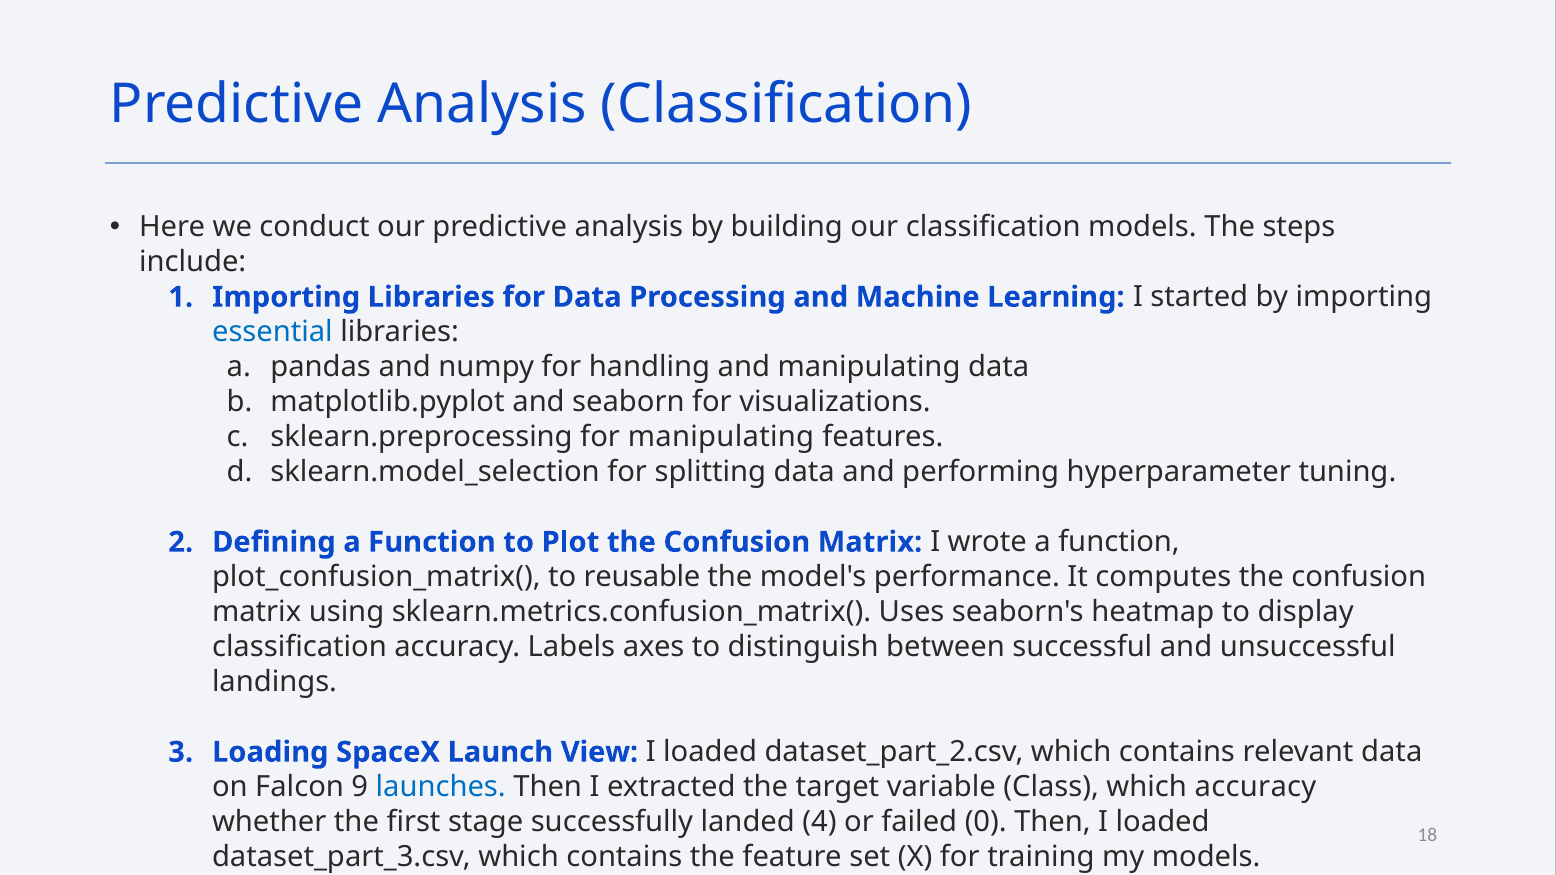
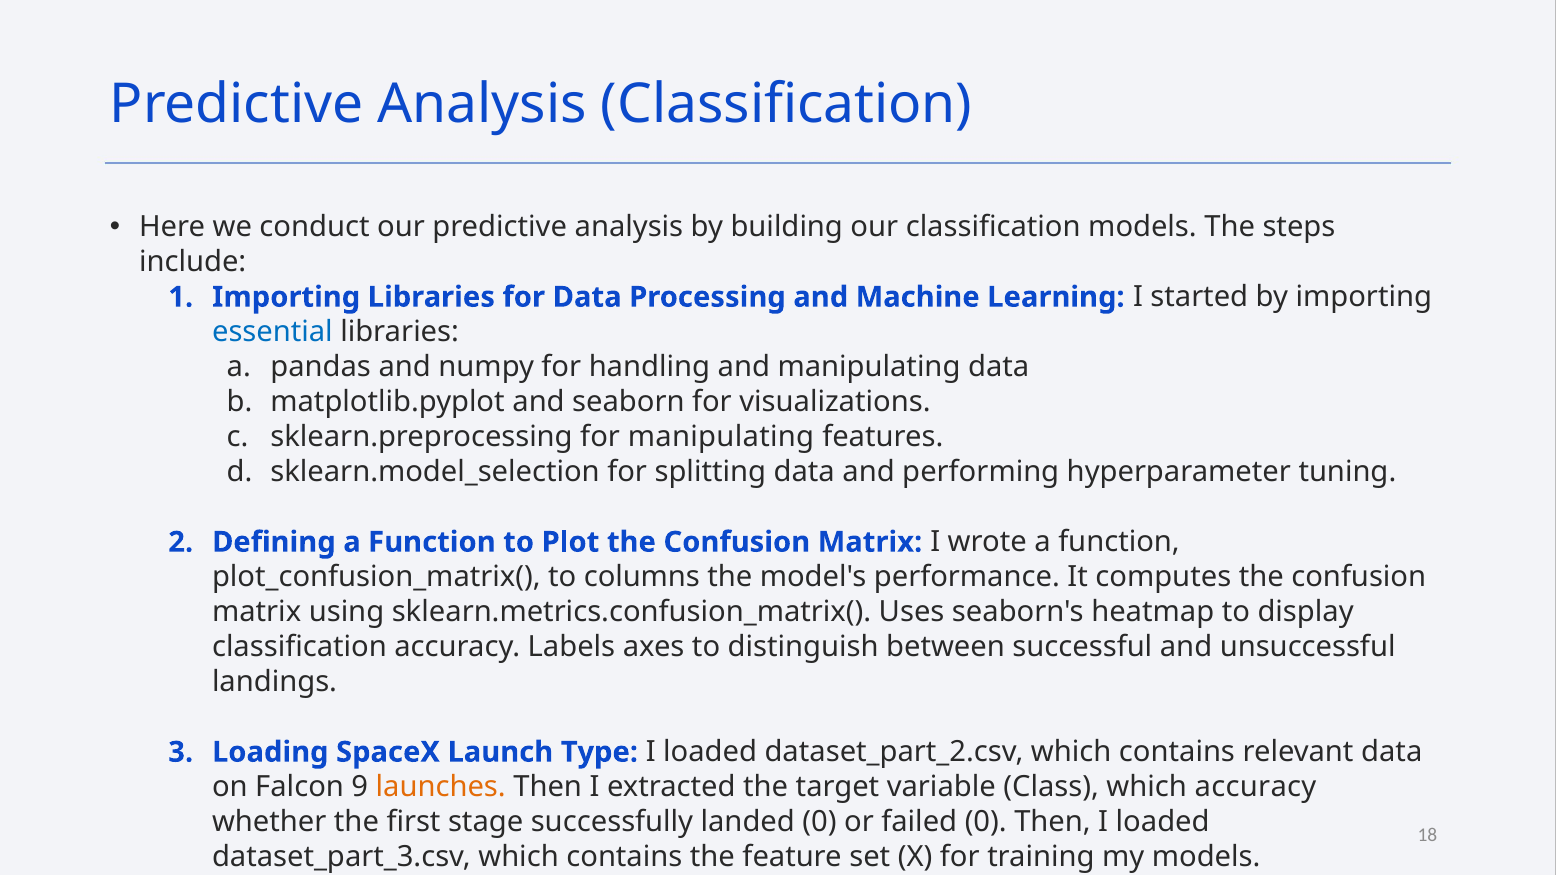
reusable: reusable -> columns (642, 577)
View: View -> Type (599, 752)
launches colour: blue -> orange (441, 787)
landed 4: 4 -> 0 (819, 822)
